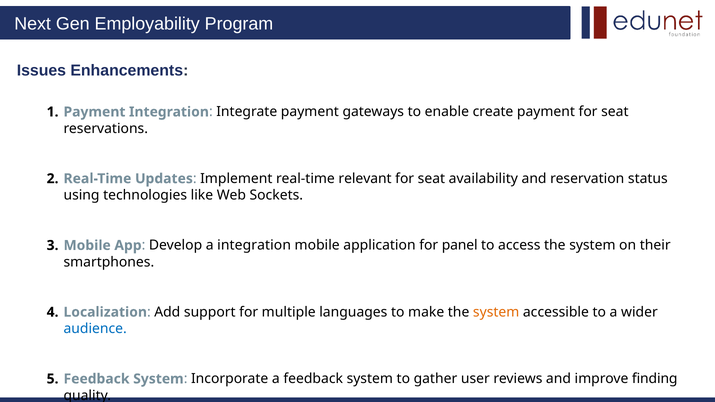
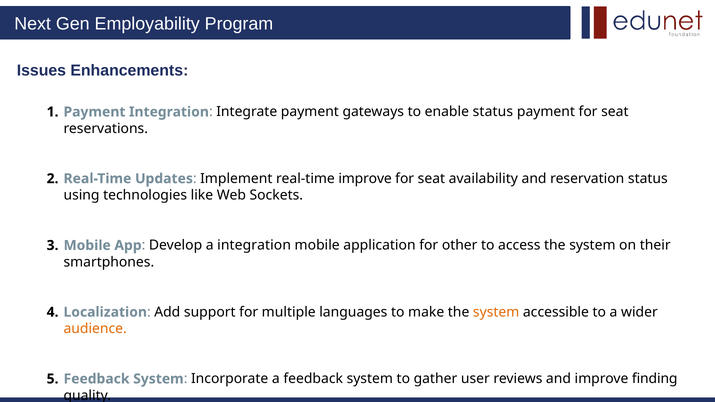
enable create: create -> status (493, 112)
real-time relevant: relevant -> improve (365, 179)
panel: panel -> other (460, 245)
audience colour: blue -> orange (95, 329)
